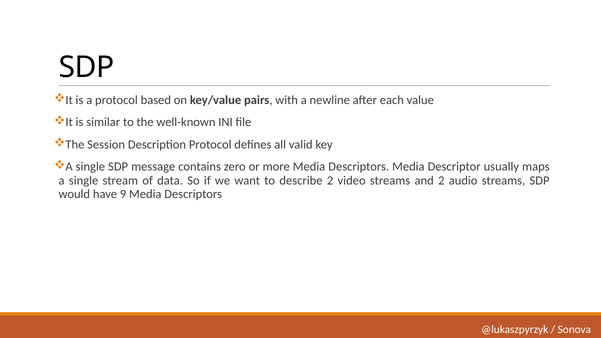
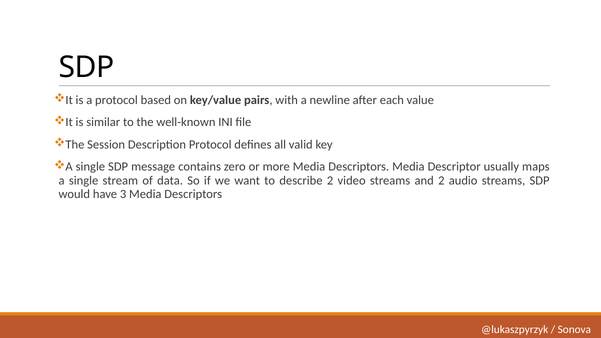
9: 9 -> 3 (123, 194)
